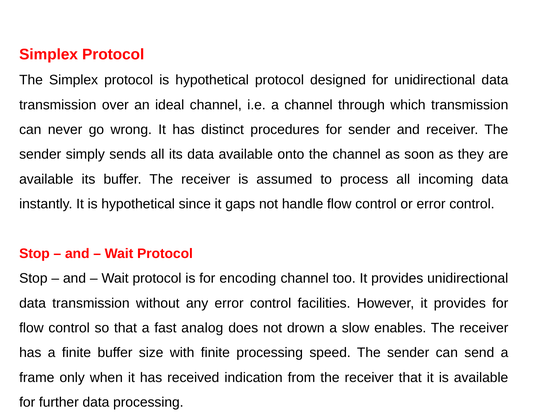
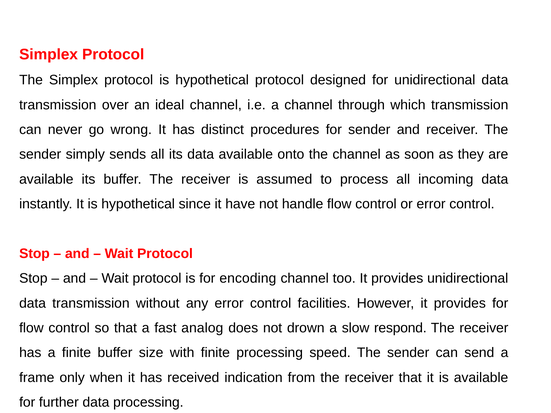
gaps: gaps -> have (240, 204)
enables: enables -> respond (400, 328)
